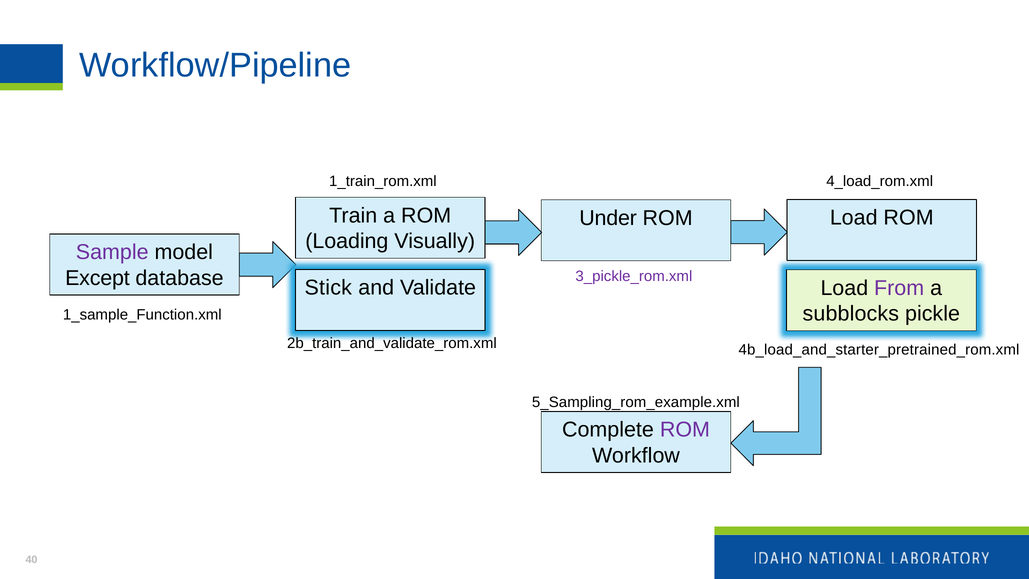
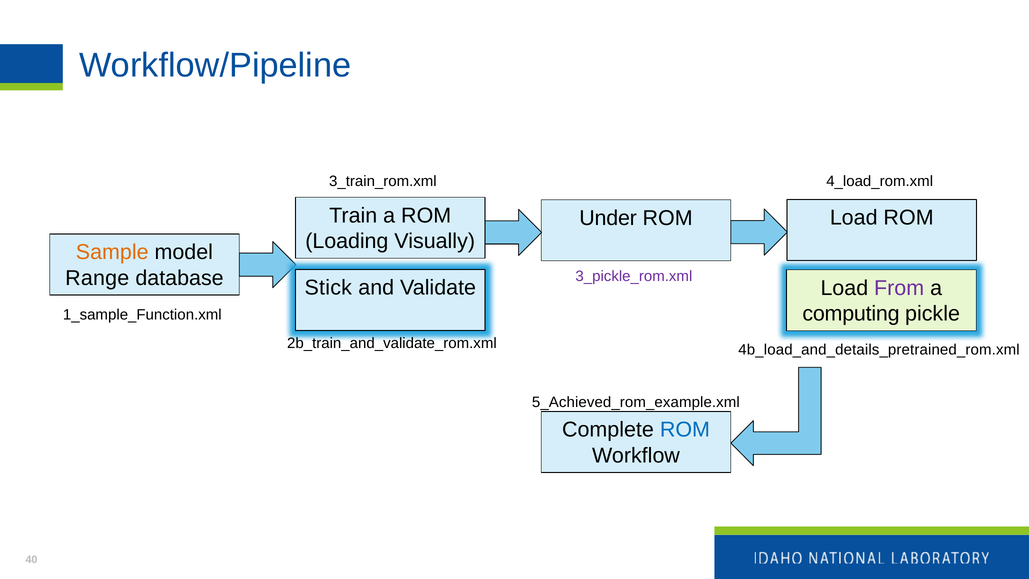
1_train_rom.xml: 1_train_rom.xml -> 3_train_rom.xml (383, 181)
Sample colour: purple -> orange (112, 252)
Except: Except -> Range (97, 278)
subblocks: subblocks -> computing (851, 314)
4b_load_and_starter_pretrained_rom.xml: 4b_load_and_starter_pretrained_rom.xml -> 4b_load_and_details_pretrained_rom.xml (879, 350)
5_Sampling_rom_example.xml: 5_Sampling_rom_example.xml -> 5_Achieved_rom_example.xml (636, 402)
ROM colour: purple -> blue (685, 430)
